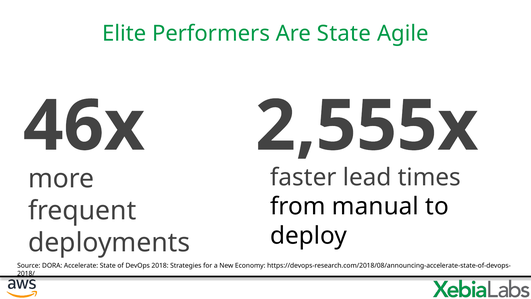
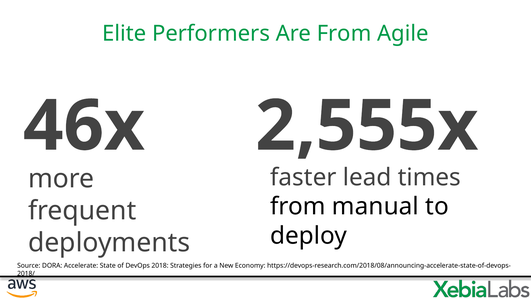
Are State: State -> From (344, 33)
